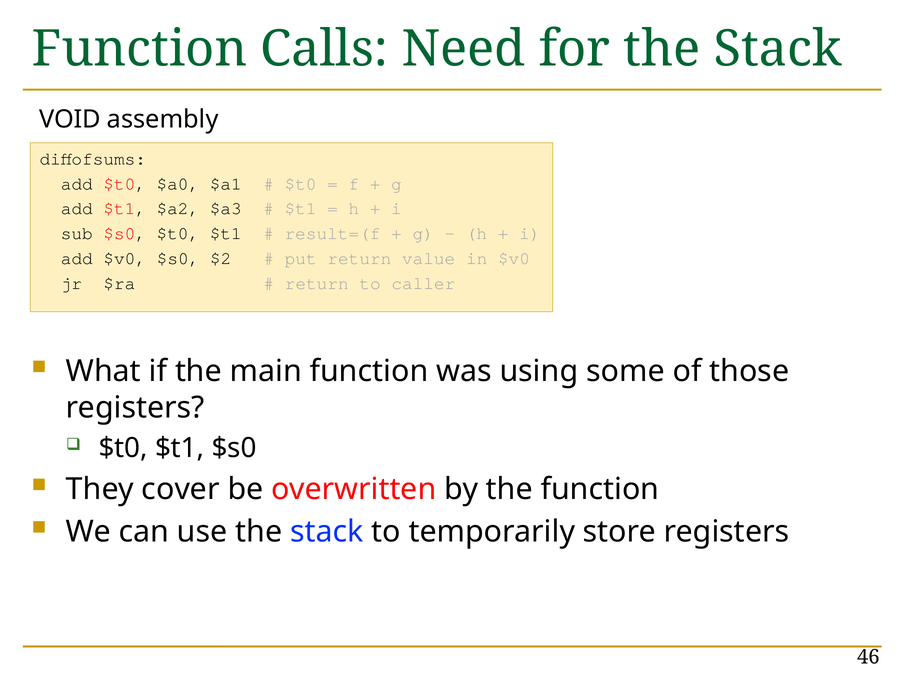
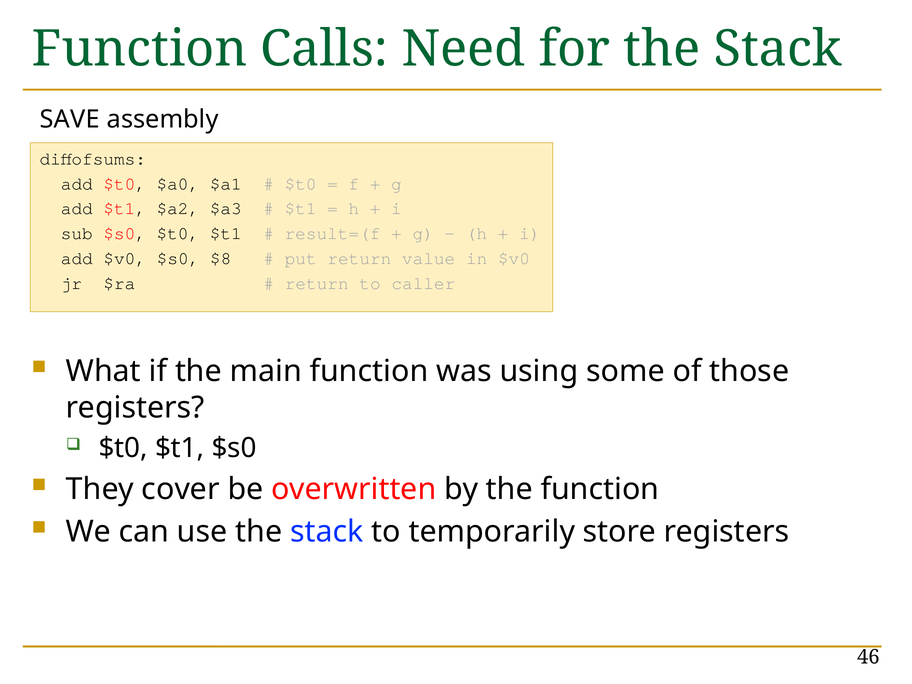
VOID: VOID -> SAVE (70, 119)
$2: $2 -> $8 (221, 258)
